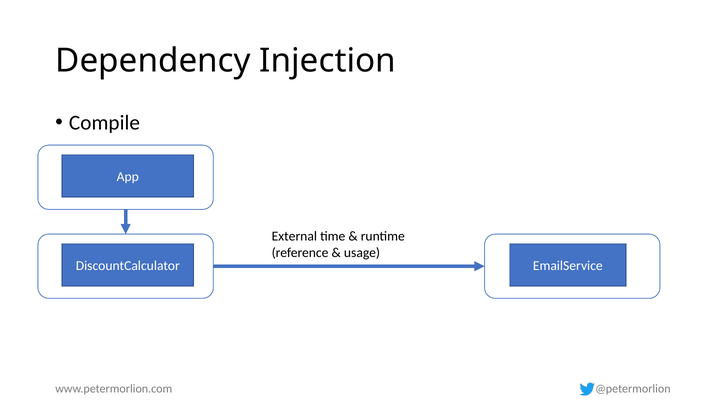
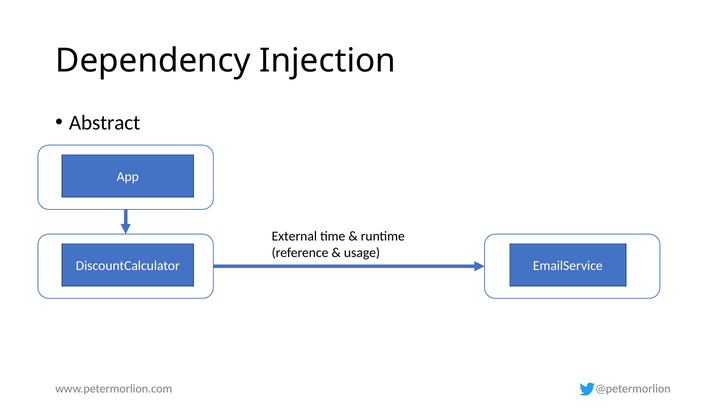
Compile: Compile -> Abstract (105, 123)
